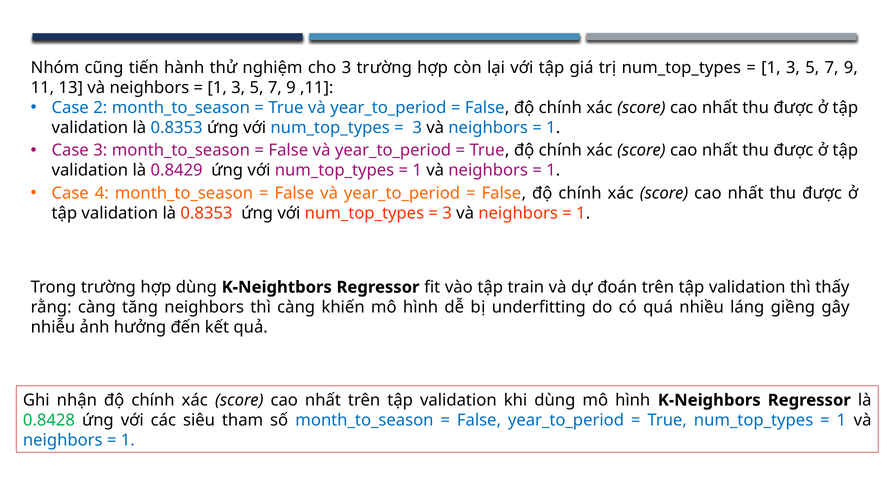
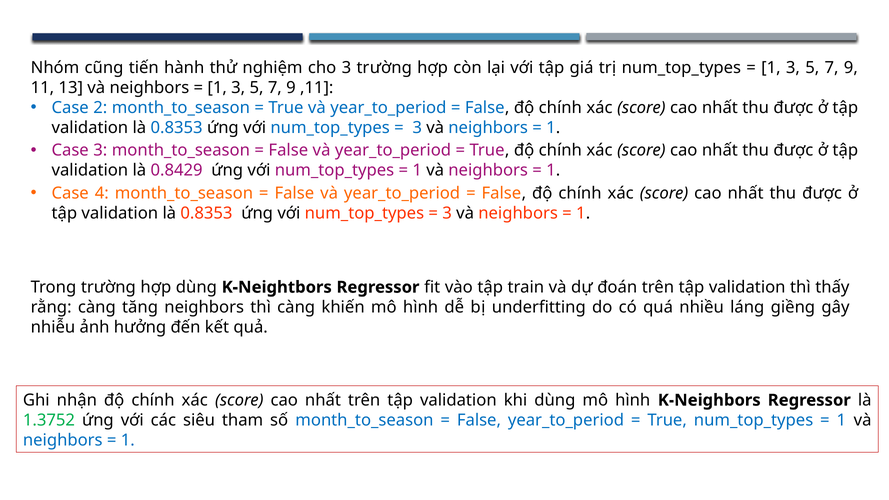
0.8428: 0.8428 -> 1.3752 (49, 420)
